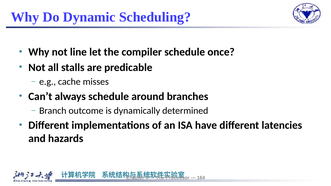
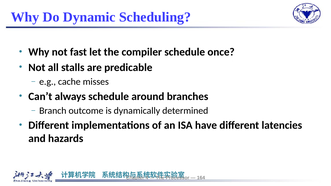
line: line -> fast (78, 52)
